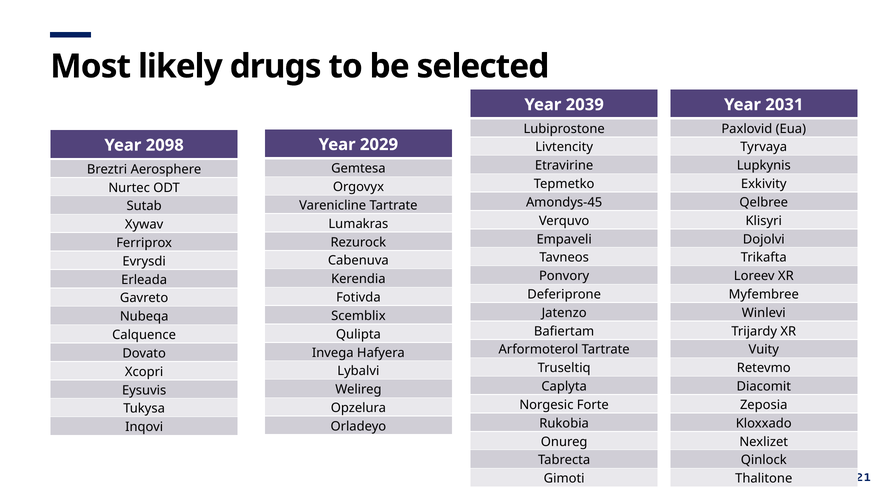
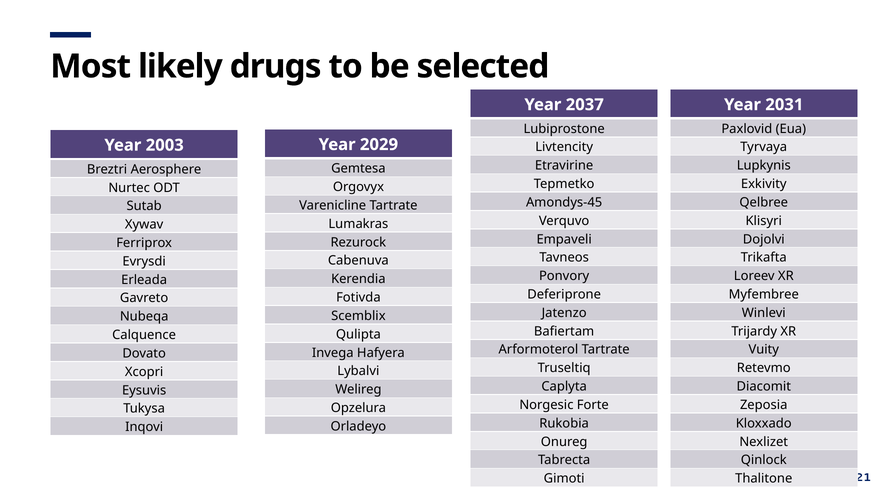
2039: 2039 -> 2037 (585, 105)
2098: 2098 -> 2003 (165, 145)
